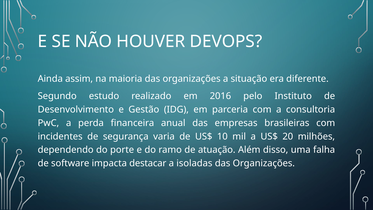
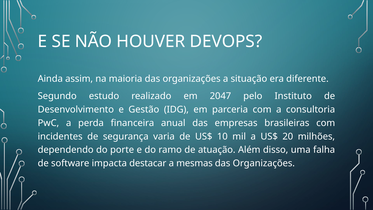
2016: 2016 -> 2047 (220, 96)
isoladas: isoladas -> mesmas (194, 163)
